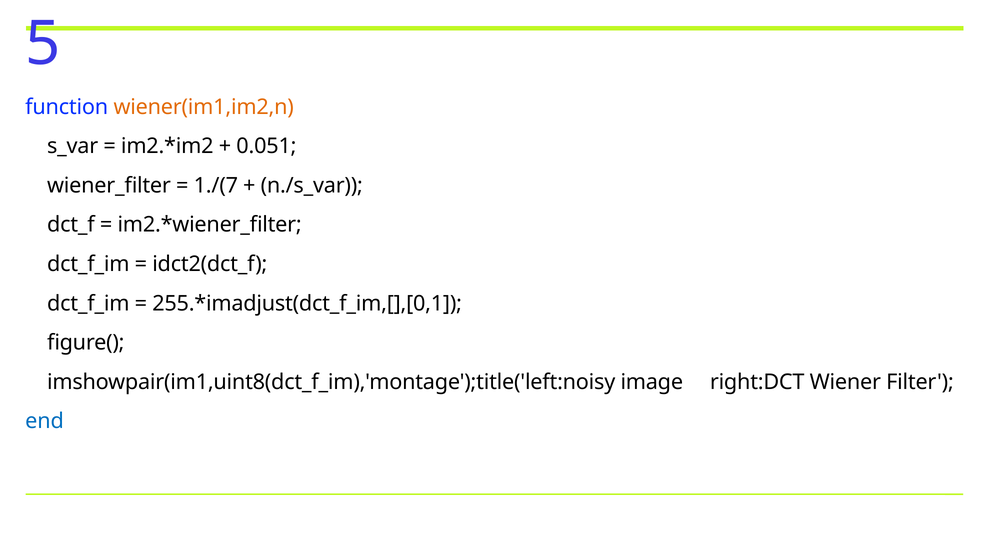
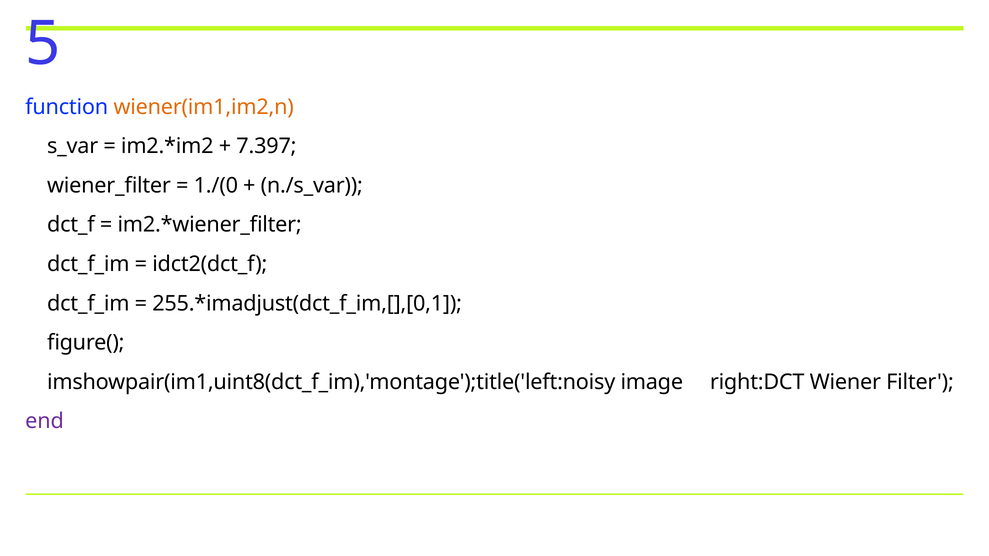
0.051: 0.051 -> 7.397 (266, 146)
1./(7: 1./(7 -> 1./(0 (216, 186)
end colour: blue -> purple (45, 421)
